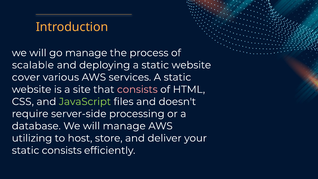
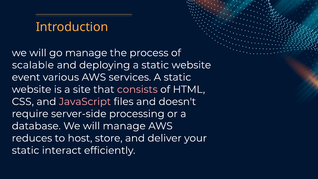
cover: cover -> event (26, 77)
JavaScript colour: light green -> pink (85, 102)
utilizing: utilizing -> reduces (32, 138)
static consists: consists -> interact (62, 150)
